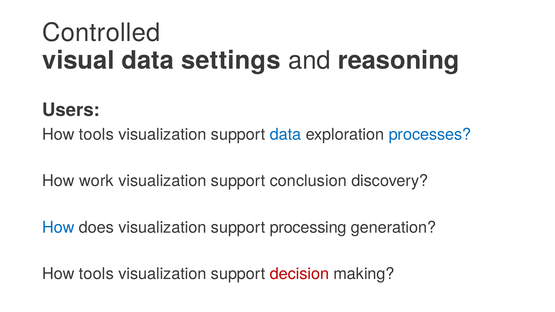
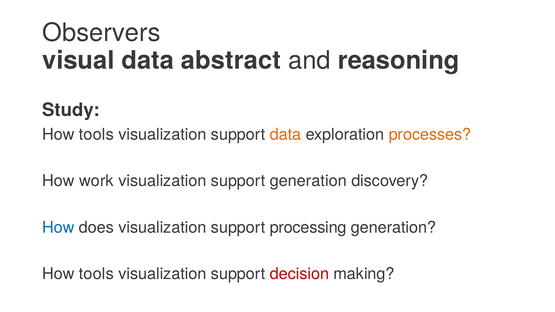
Controlled: Controlled -> Observers (101, 33)
settings: settings -> abstract (231, 60)
Users: Users -> Study (71, 110)
data colour: blue -> orange (285, 135)
processes colour: blue -> orange (430, 135)
support conclusion: conclusion -> generation (308, 181)
